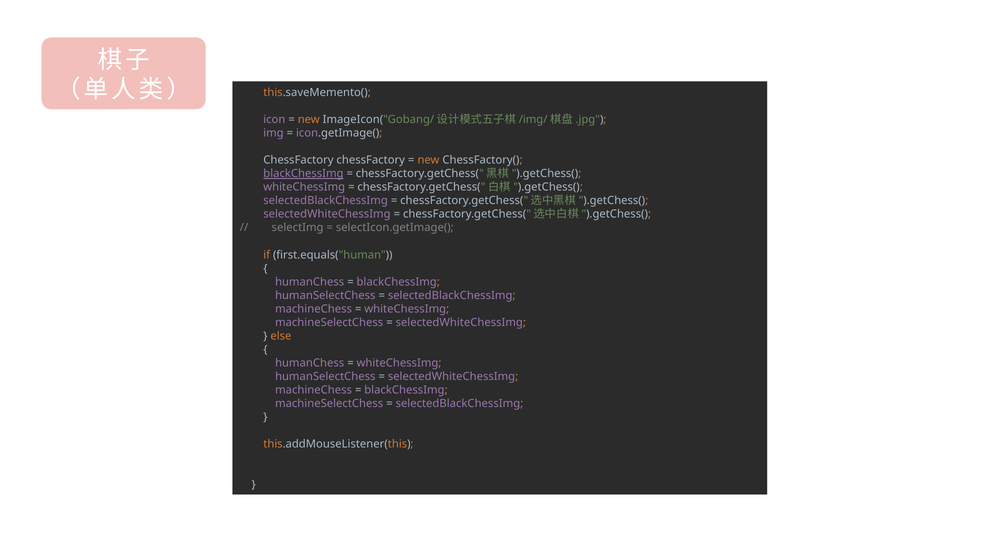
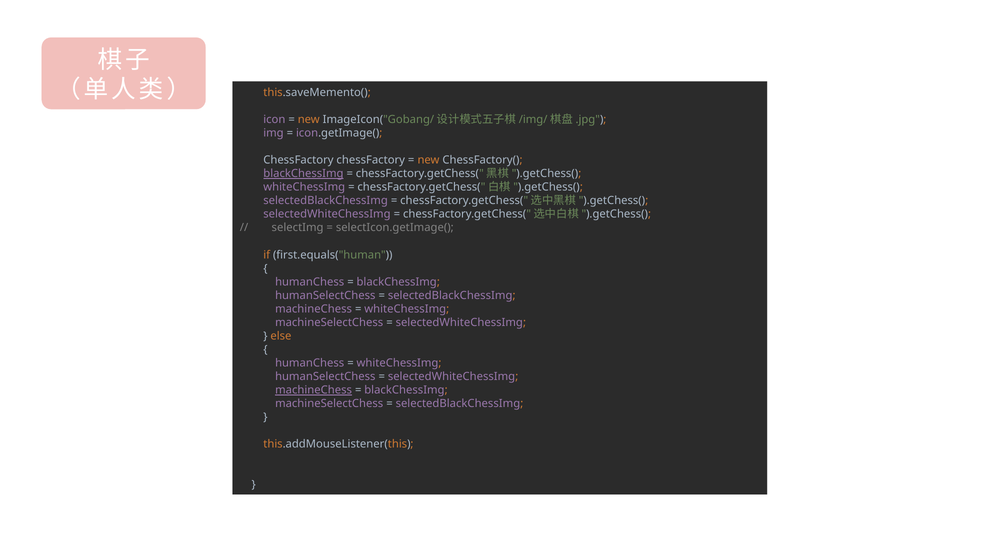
machineChess underline: none -> present (314, 390)
